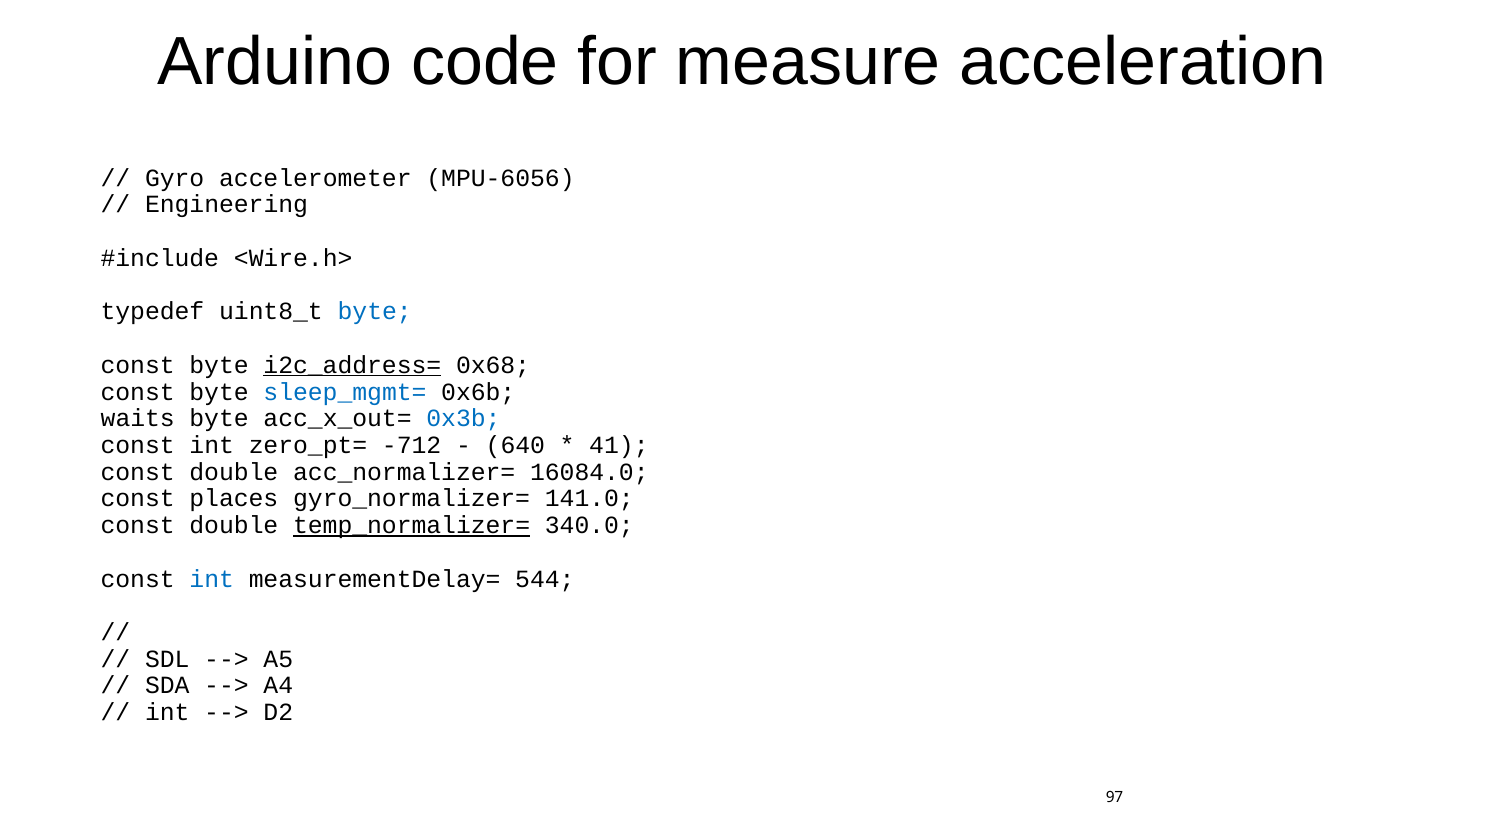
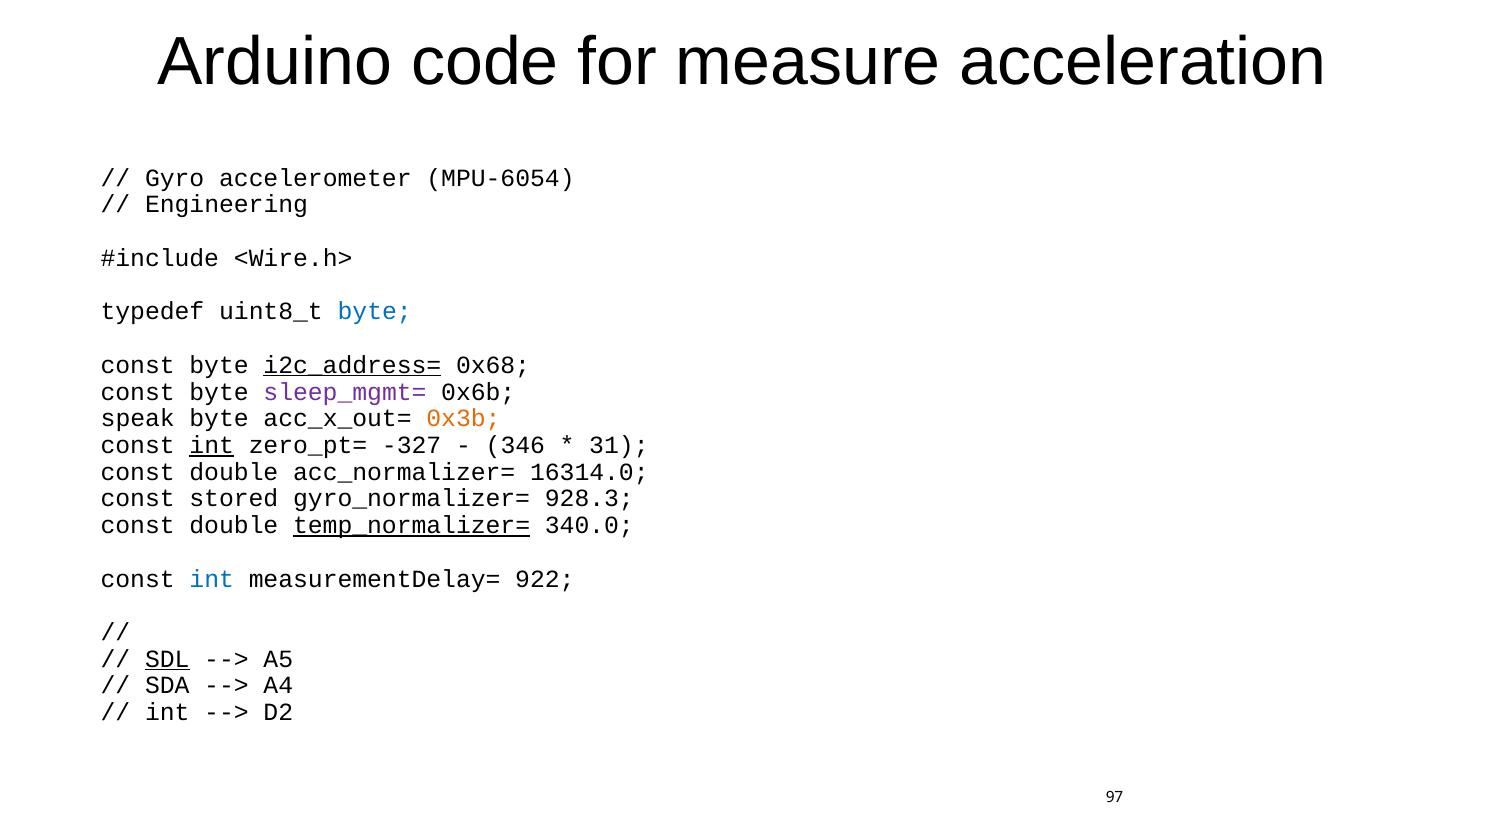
MPU-6056: MPU-6056 -> MPU-6054 (500, 178)
sleep_mgmt= colour: blue -> purple (345, 392)
waits: waits -> speak (138, 418)
0x3b colour: blue -> orange (463, 418)
int underline: none -> present (212, 445)
-712: -712 -> -327 (412, 445)
640: 640 -> 346 (515, 445)
41: 41 -> 31 (619, 445)
16084.0: 16084.0 -> 16314.0 (589, 472)
places: places -> stored (234, 499)
141.0: 141.0 -> 928.3 (589, 499)
544: 544 -> 922 (545, 579)
SDL underline: none -> present (167, 659)
